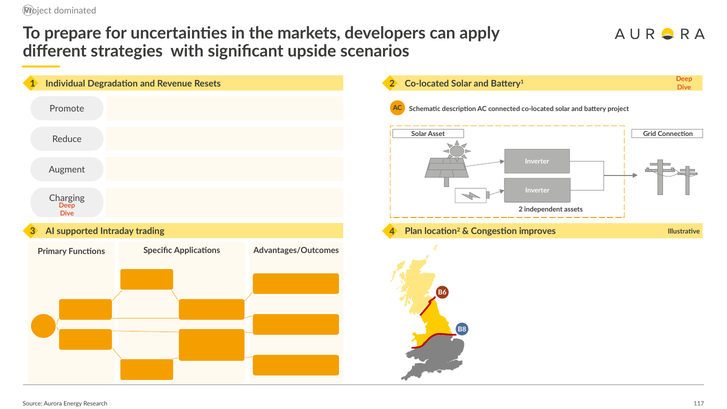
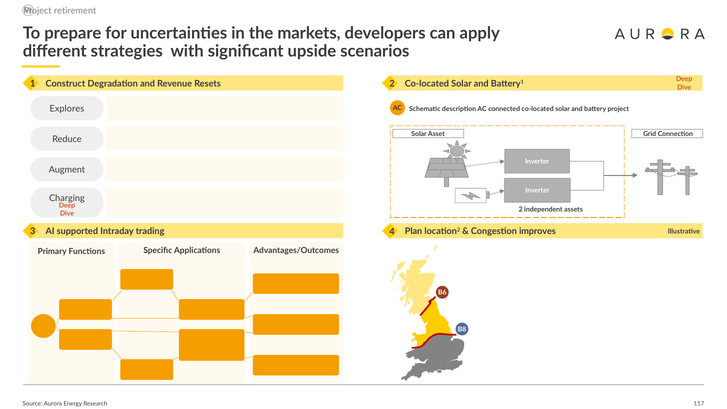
dominated: dominated -> retirement (75, 11)
Individual: Individual -> Construct (65, 84)
Promote: Promote -> Explores (67, 109)
